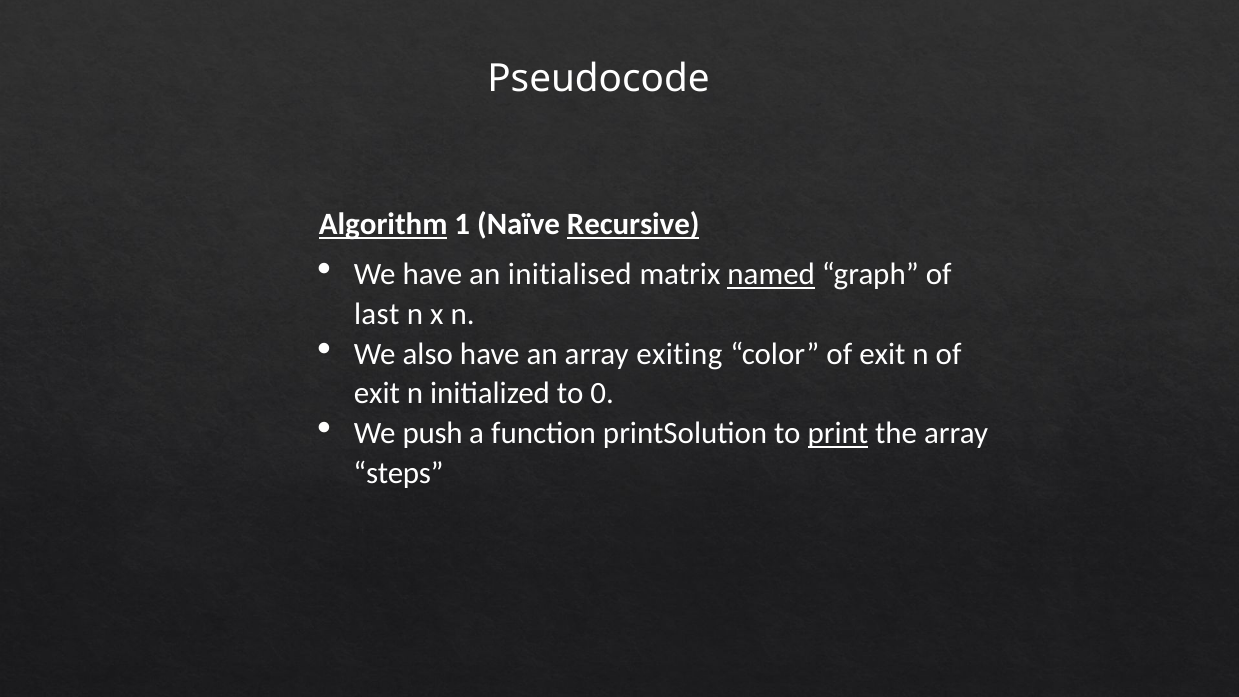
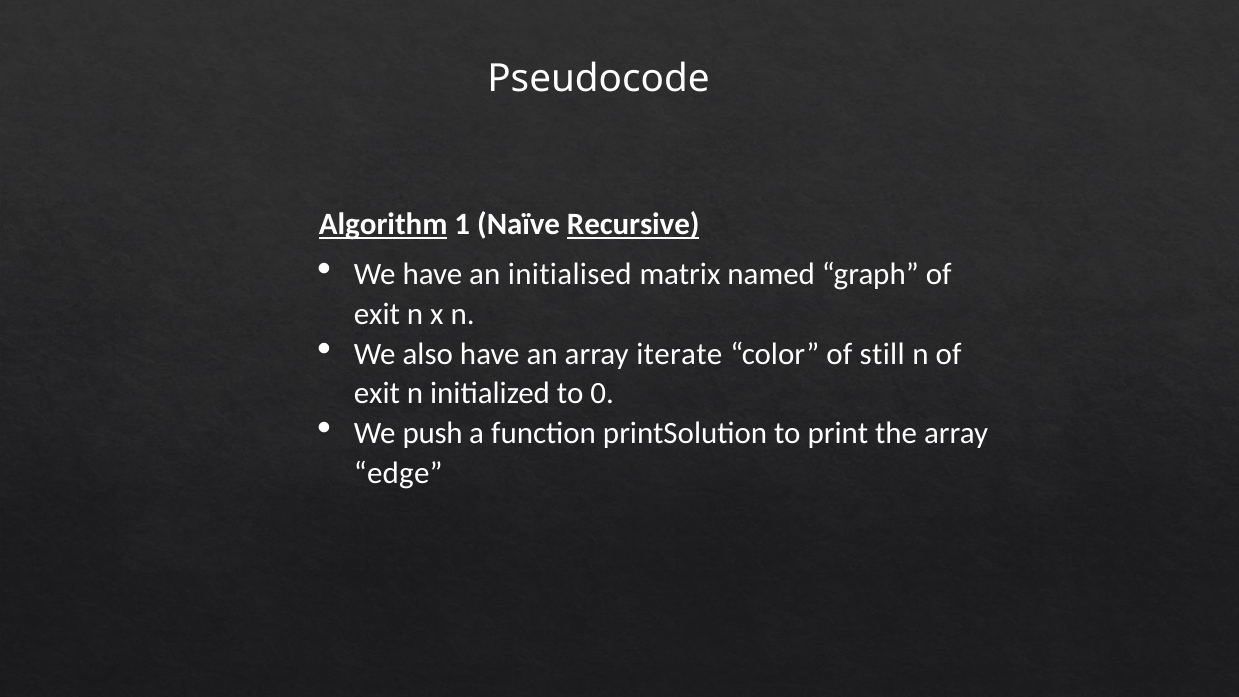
named underline: present -> none (771, 274)
last: last -> exit (377, 314)
exiting: exiting -> iterate (679, 354)
color of exit: exit -> still (882, 354)
print underline: present -> none (838, 433)
steps: steps -> edge (398, 473)
